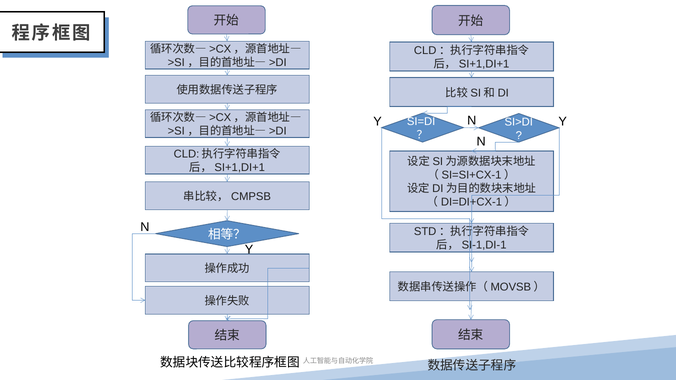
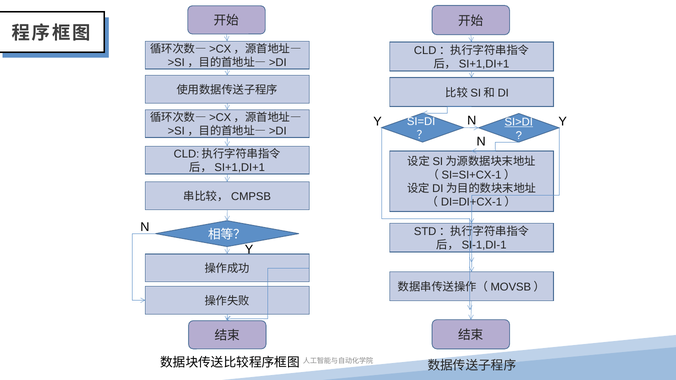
SI>DI underline: none -> present (519, 122)
